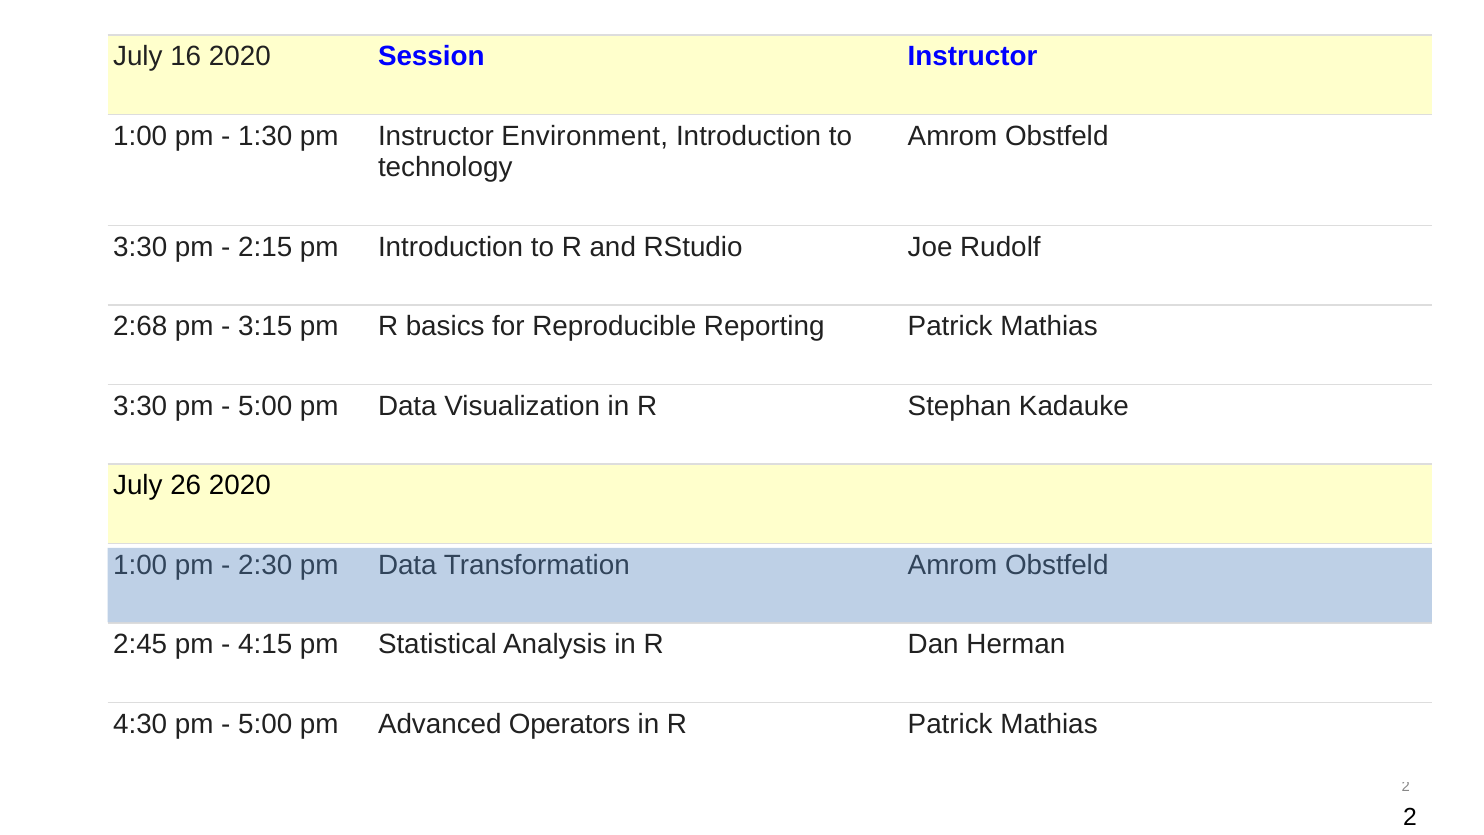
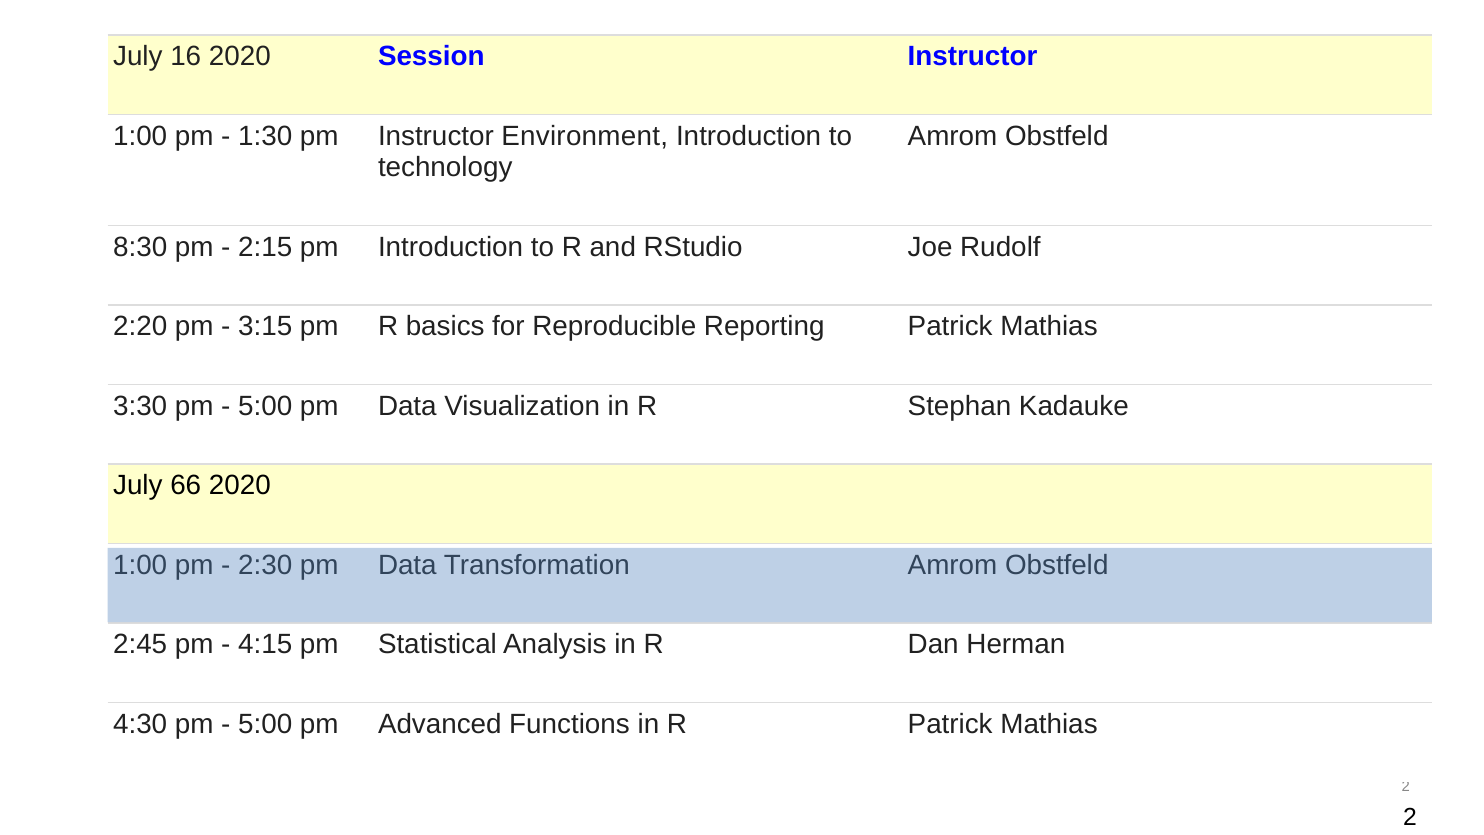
3:30: 3:30 -> 8:30 (140, 247)
2:68: 2:68 -> 2:20 (140, 326)
26: 26 -> 66 (186, 486)
Operators: Operators -> Functions (570, 724)
